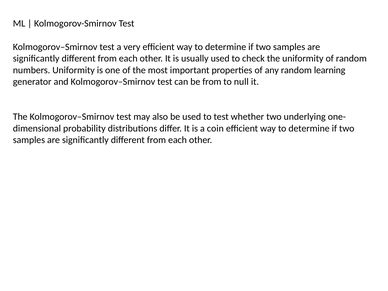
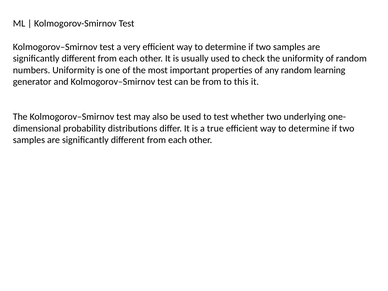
null: null -> this (241, 82)
coin: coin -> true (215, 128)
